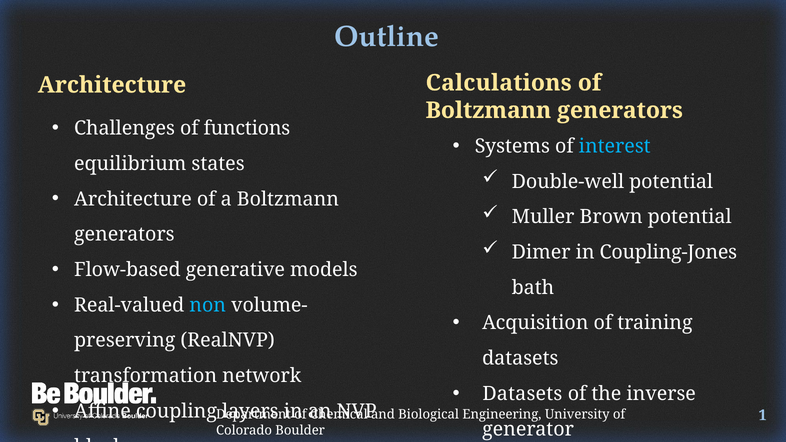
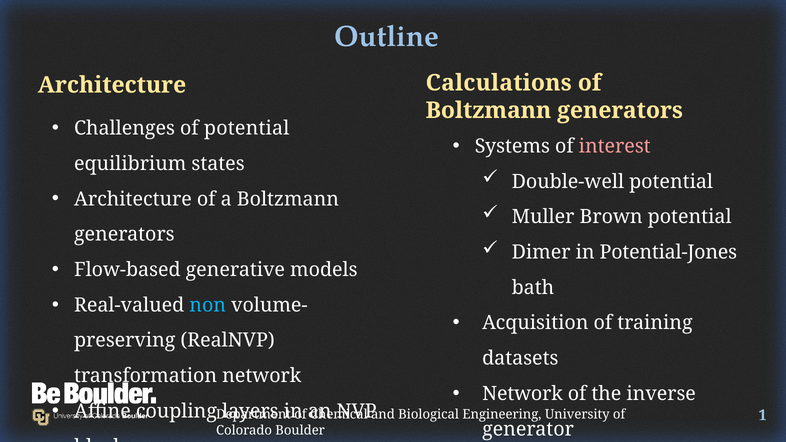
of functions: functions -> potential (247, 128)
interest colour: light blue -> pink (615, 146)
Coupling-Jones: Coupling-Jones -> Potential-Jones (668, 252)
Datasets: Datasets -> Network (522, 394)
